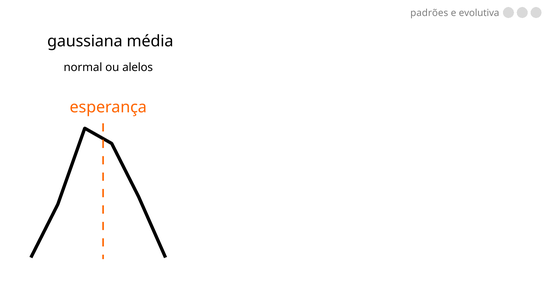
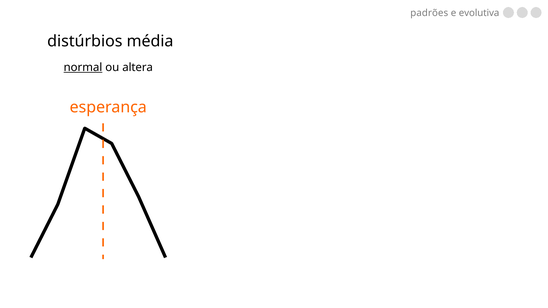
gaussiana: gaussiana -> distúrbios (85, 41)
normal underline: none -> present (83, 68)
alelos: alelos -> altera (138, 68)
